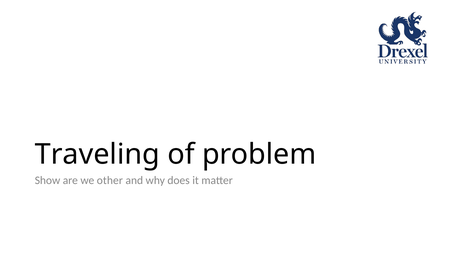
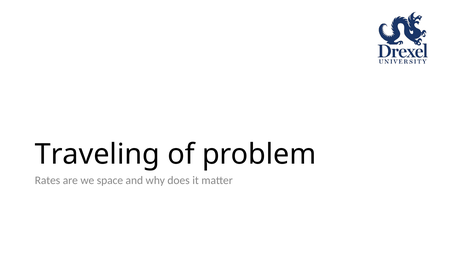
Show: Show -> Rates (47, 181)
other: other -> space (110, 181)
